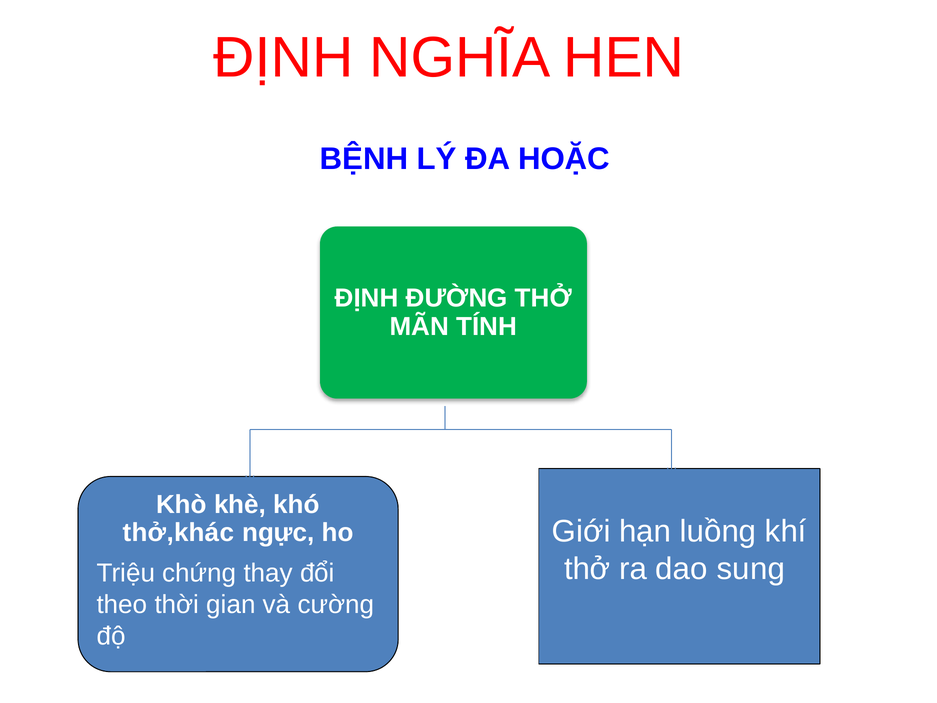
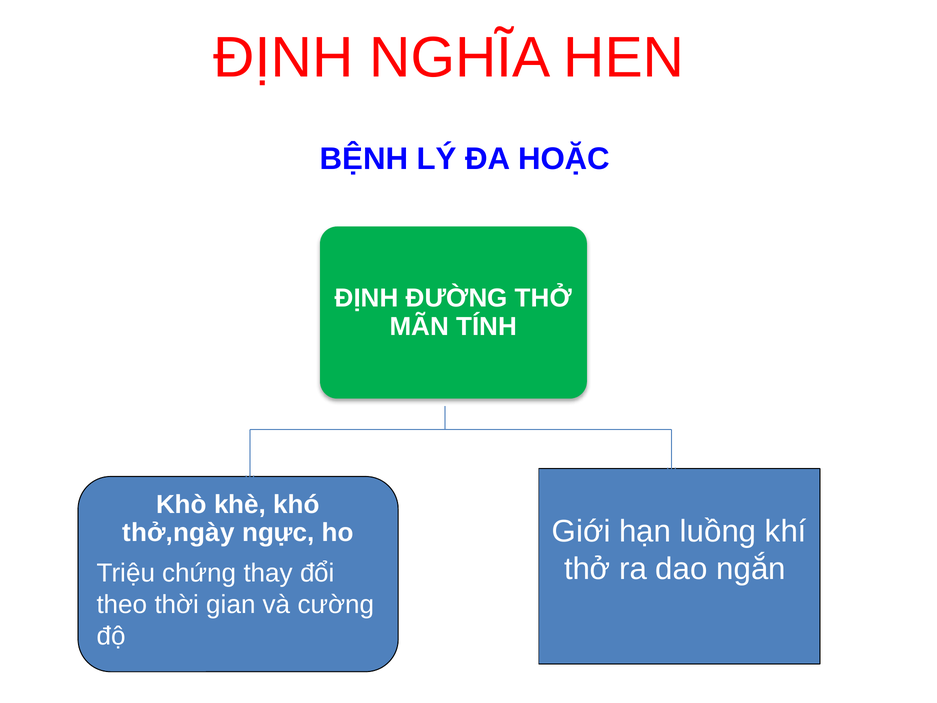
thở,khác: thở,khác -> thở,ngày (178, 532)
sung: sung -> ngắn (751, 569)
